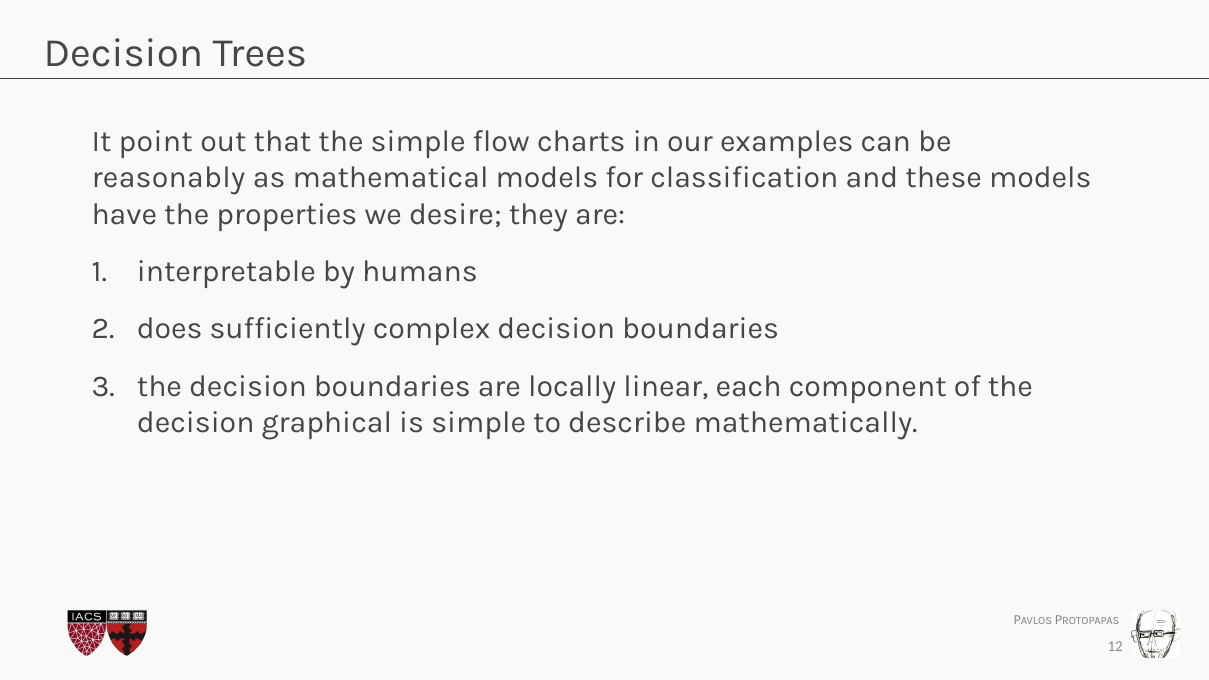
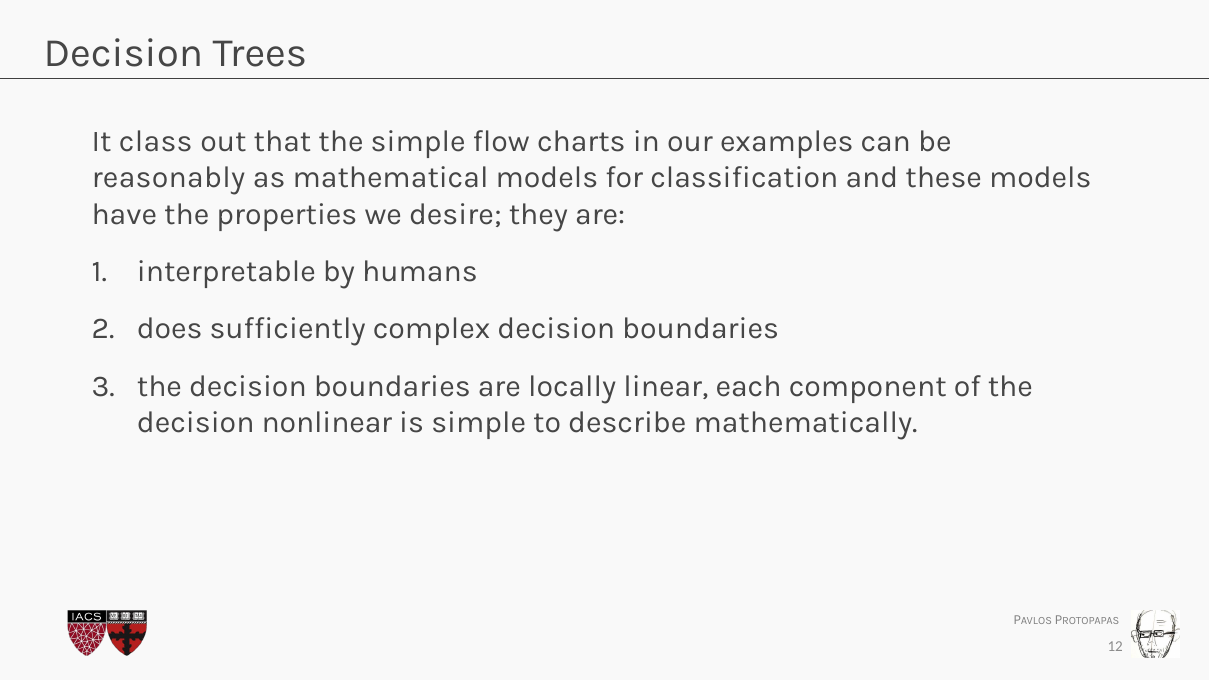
point: point -> class (156, 142)
graphical: graphical -> nonlinear (327, 423)
